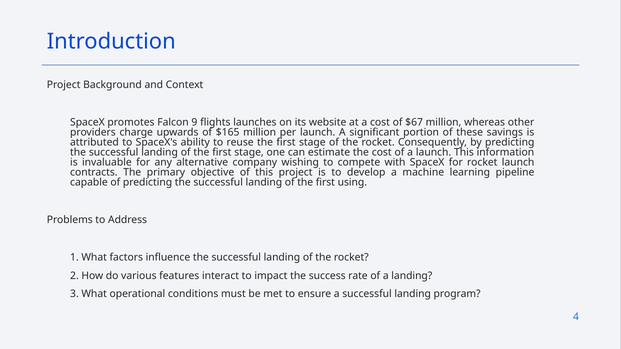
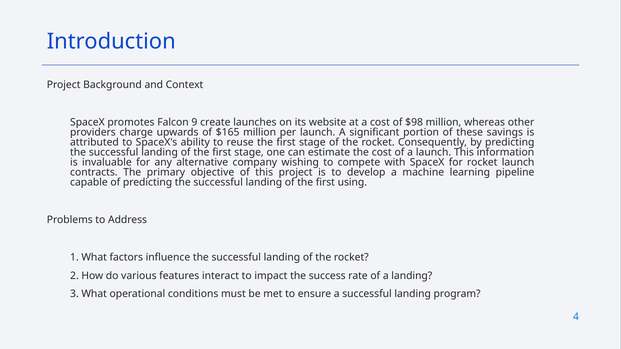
flights: flights -> create (215, 122)
$67: $67 -> $98 (414, 122)
